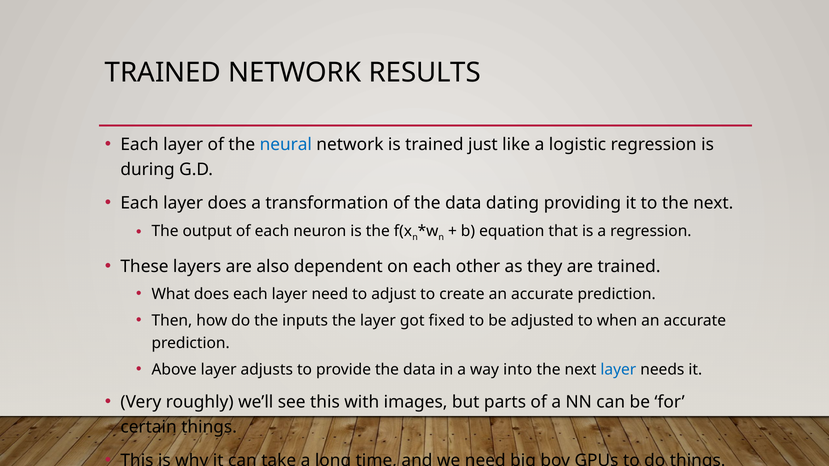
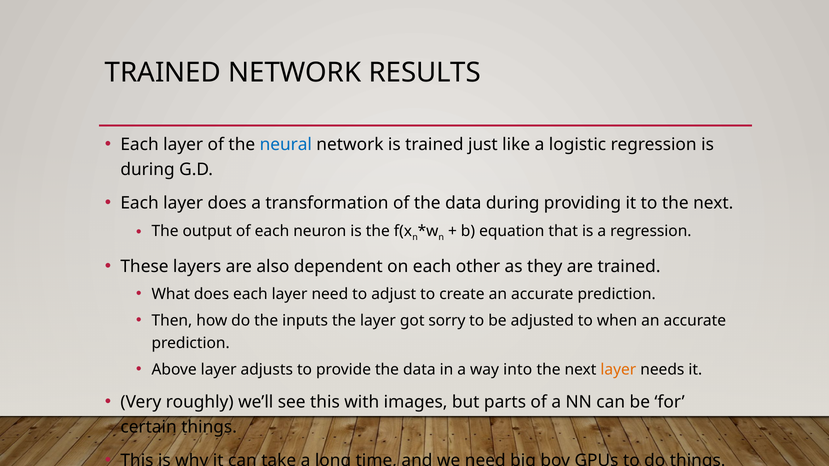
data dating: dating -> during (513, 203)
fixed: fixed -> sorry (447, 321)
layer colour: blue -> orange (618, 370)
